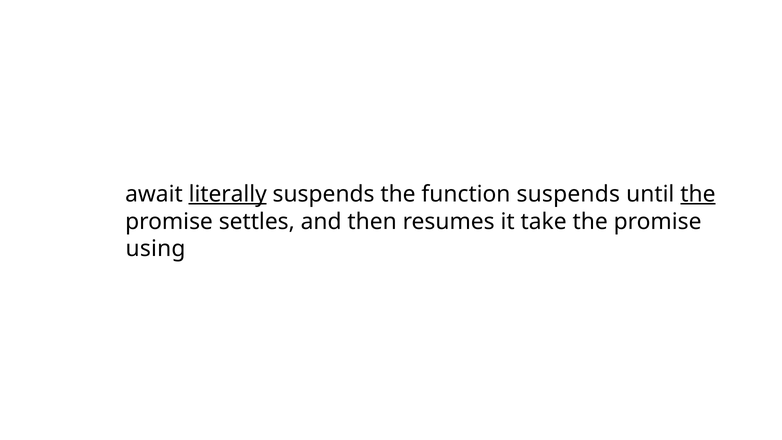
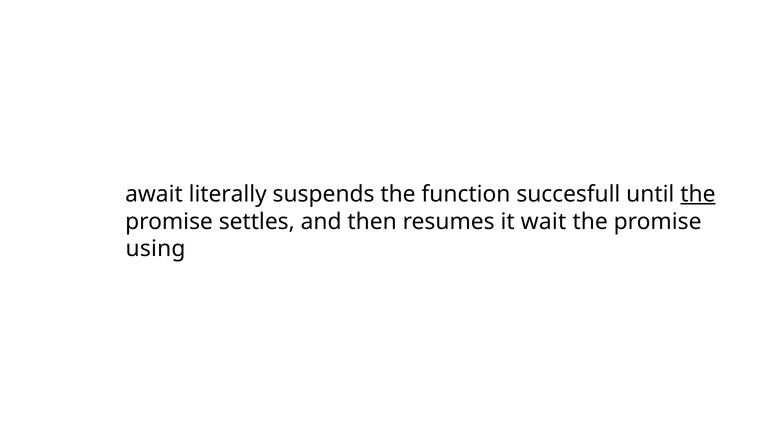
literally underline: present -> none (228, 194)
function suspends: suspends -> succesfull (568, 194)
take: take -> wait (544, 221)
